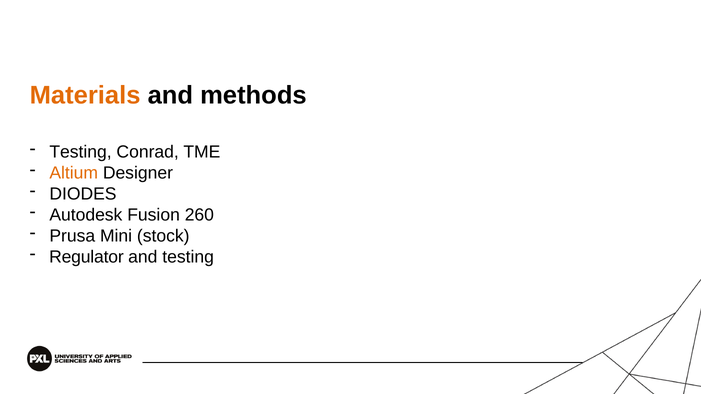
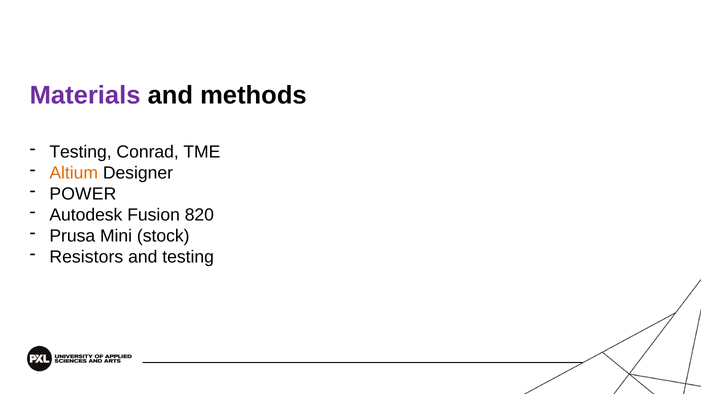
Materials colour: orange -> purple (85, 95)
DIODES: DIODES -> POWER (83, 194)
260: 260 -> 820 (199, 215)
Regulator: Regulator -> Resistors (86, 257)
